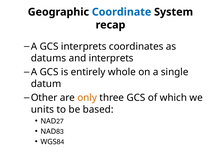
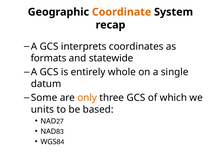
Coordinate colour: blue -> orange (122, 12)
datums: datums -> formats (49, 58)
and interprets: interprets -> statewide (111, 58)
Other: Other -> Some (44, 97)
